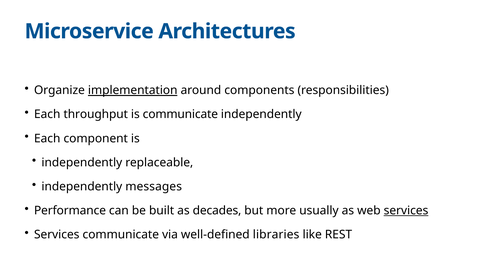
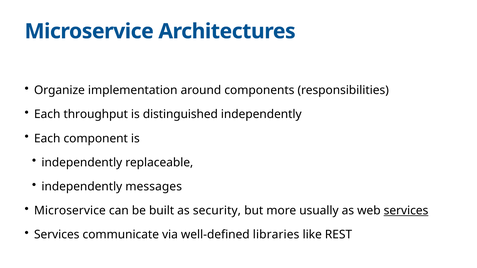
implementation underline: present -> none (133, 90)
is communicate: communicate -> distinguished (180, 115)
Performance: Performance -> Microservice (70, 211)
decades: decades -> security (217, 211)
